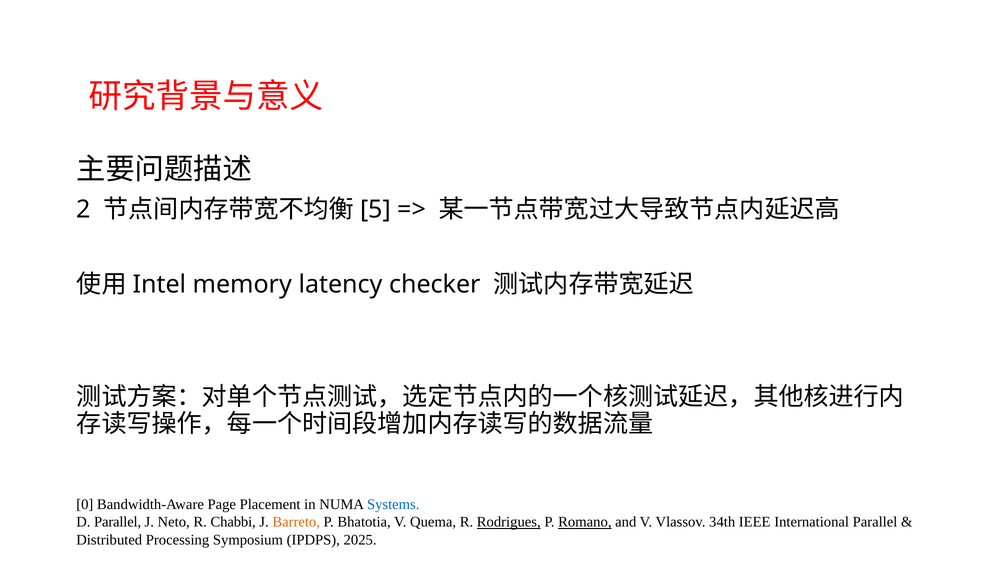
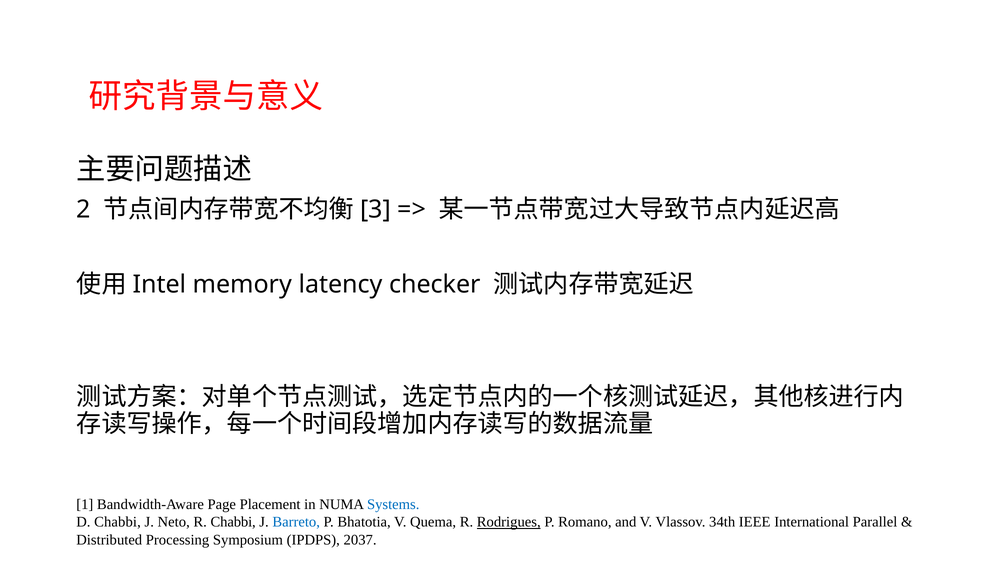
5: 5 -> 3 (375, 209)
0: 0 -> 1 (85, 505)
D Parallel: Parallel -> Chabbi (117, 522)
Barreto colour: orange -> blue (296, 522)
Romano underline: present -> none (585, 522)
2025: 2025 -> 2037 (360, 540)
